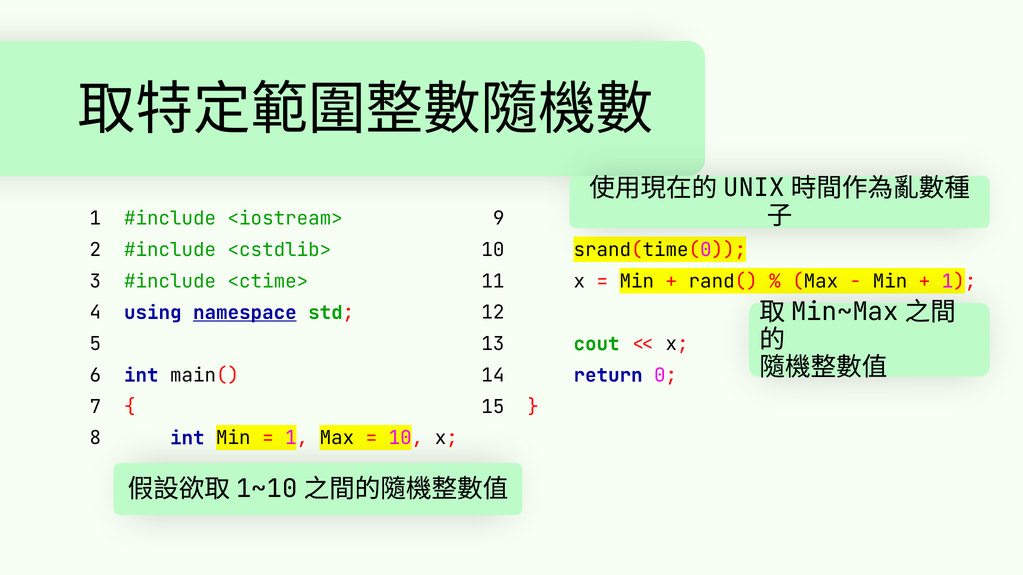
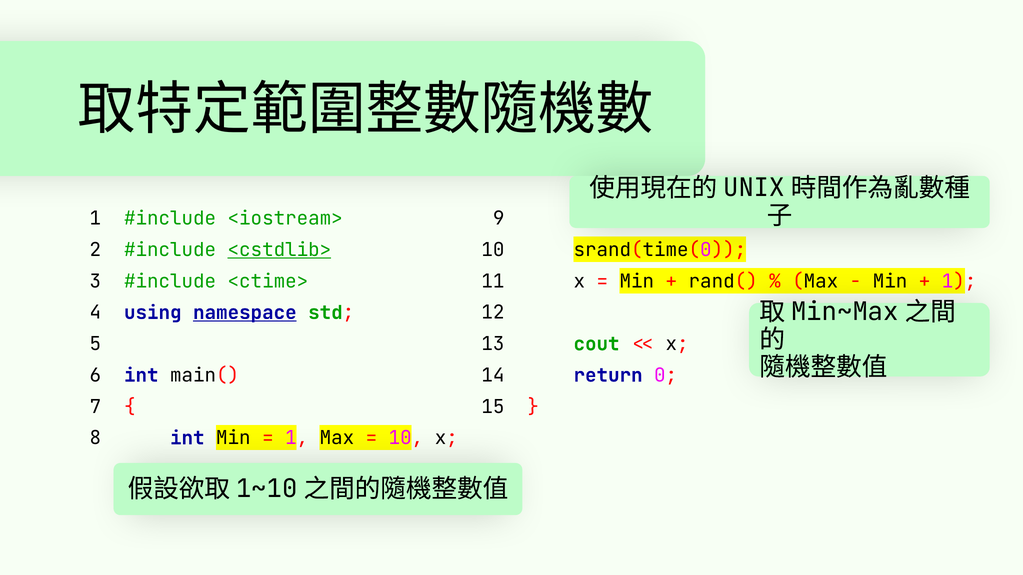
<cstdlib> underline: none -> present (279, 250)
